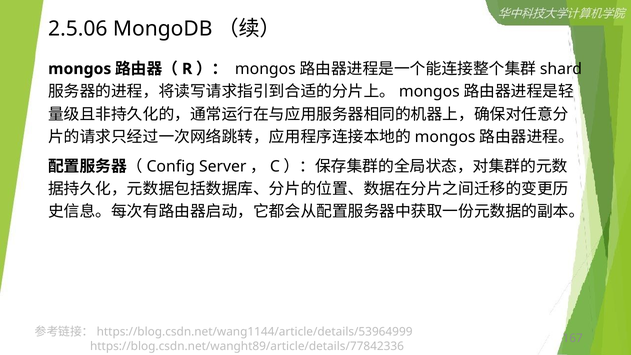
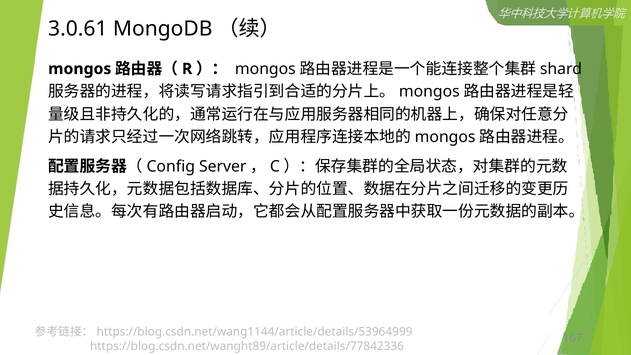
2.5.06: 2.5.06 -> 3.0.61 (78, 29)
